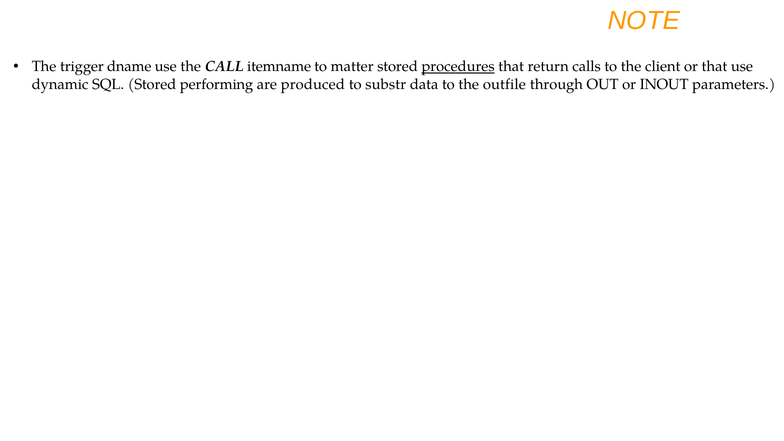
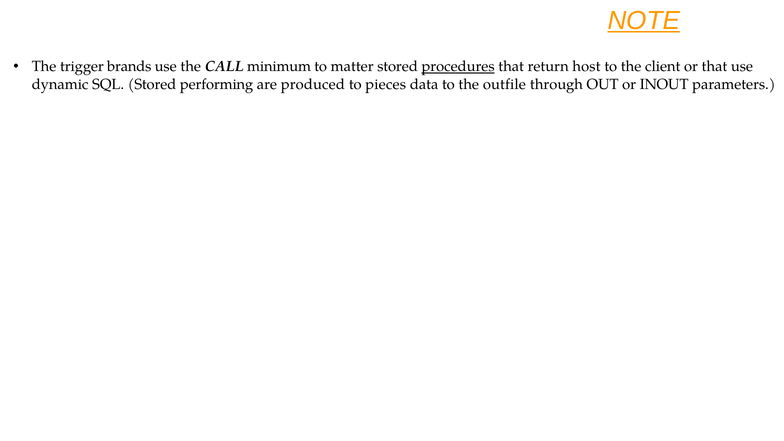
NOTE underline: none -> present (644, 20)
dname: dname -> brands (129, 67)
itemname: itemname -> minimum (279, 67)
calls: calls -> host (586, 67)
substr: substr -> pieces (386, 84)
